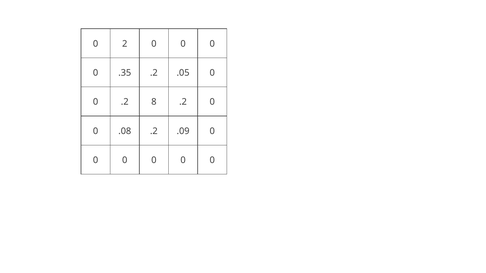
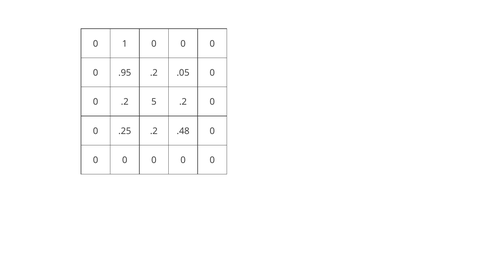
2: 2 -> 1 (125, 44)
.35: .35 -> .95 (125, 73)
8: 8 -> 5 (154, 102)
.08: .08 -> .25 (125, 131)
.09: .09 -> .48 (183, 131)
